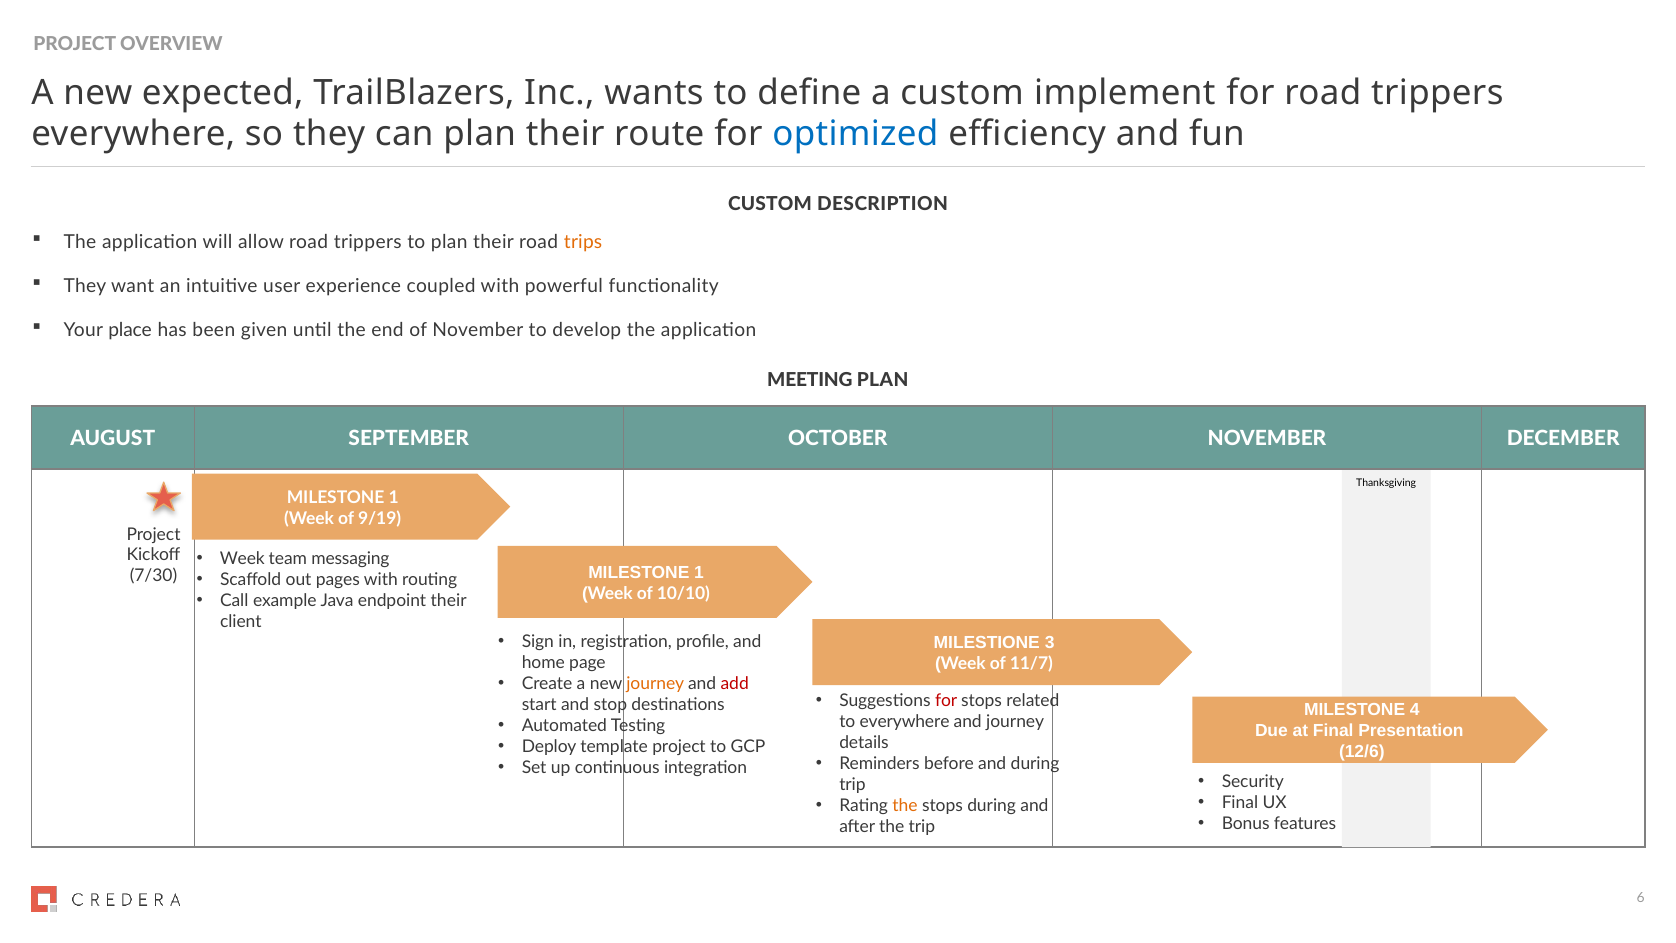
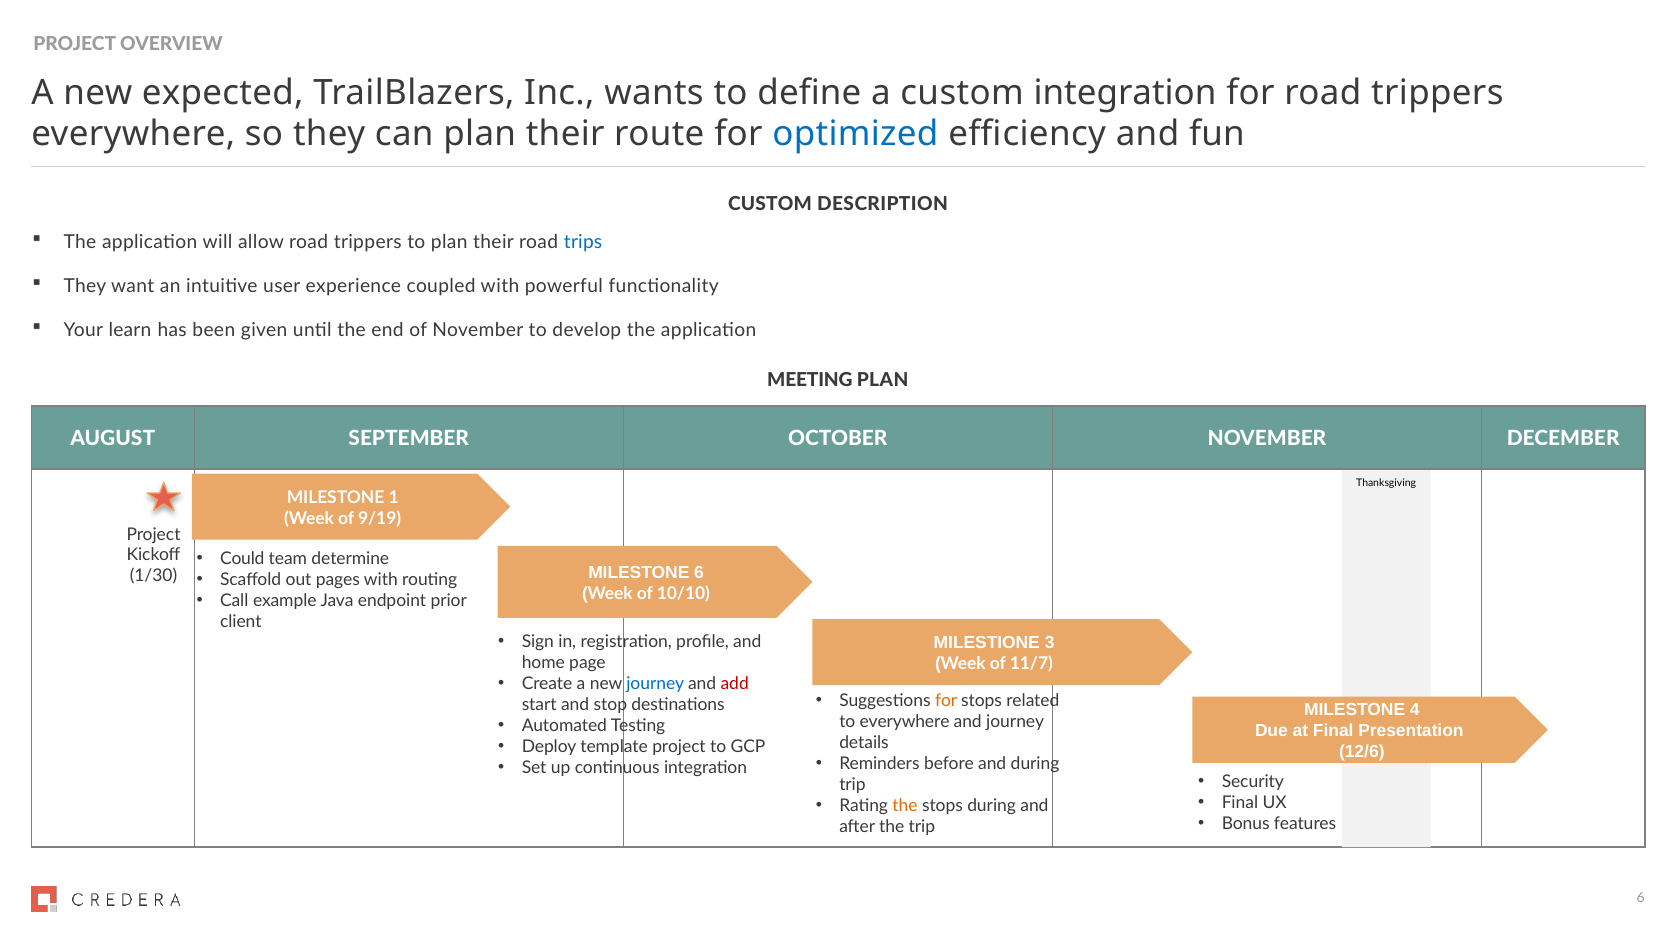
custom implement: implement -> integration (1125, 92)
trips colour: orange -> blue (583, 242)
place: place -> learn (130, 330)
Week: Week -> Could (242, 559)
messaging: messaging -> determine (350, 559)
1: 1 -> 6 (699, 572)
7/30: 7/30 -> 1/30 (153, 576)
endpoint their: their -> prior (449, 601)
journey colour: orange -> blue (655, 684)
for colour: red -> orange (946, 701)
